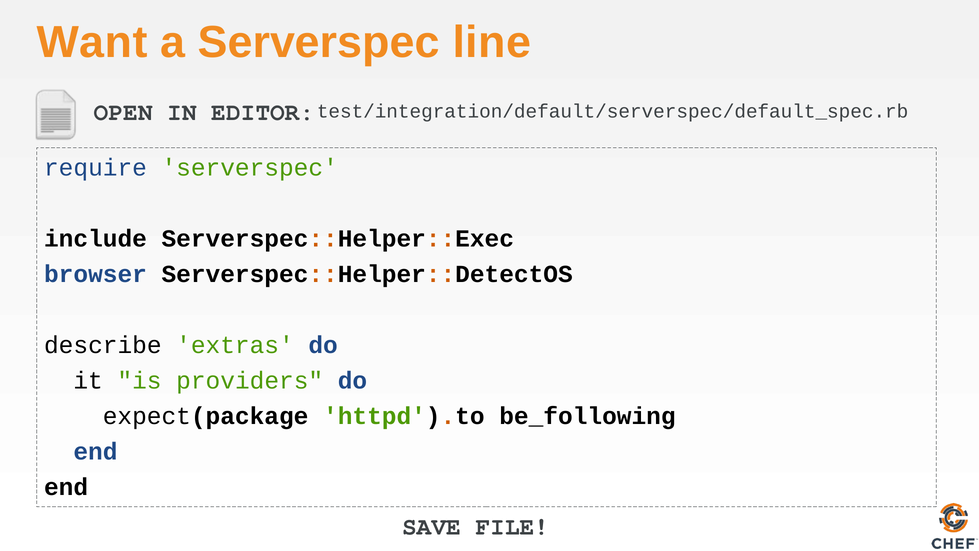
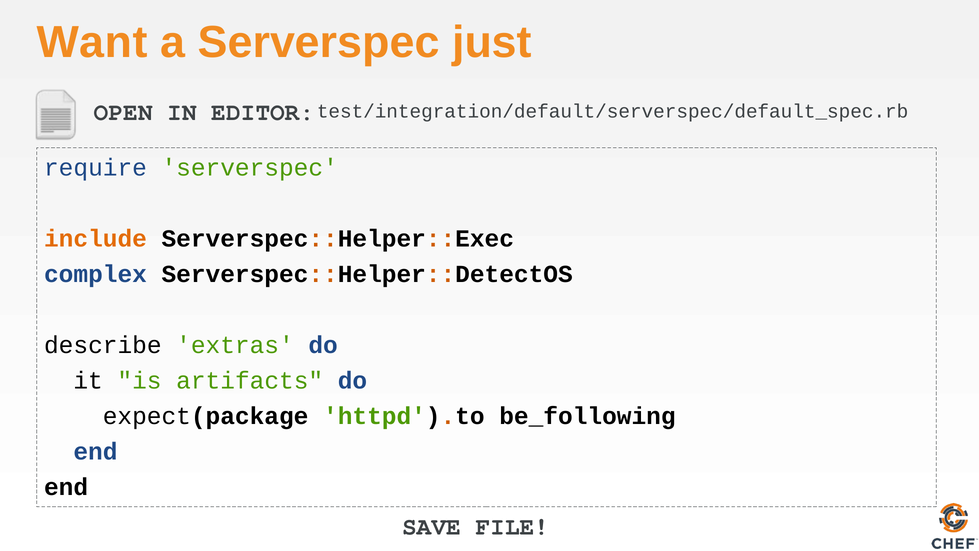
line: line -> just (492, 42)
include colour: black -> orange (95, 239)
browser: browser -> complex (95, 274)
providers: providers -> artifacts (250, 381)
